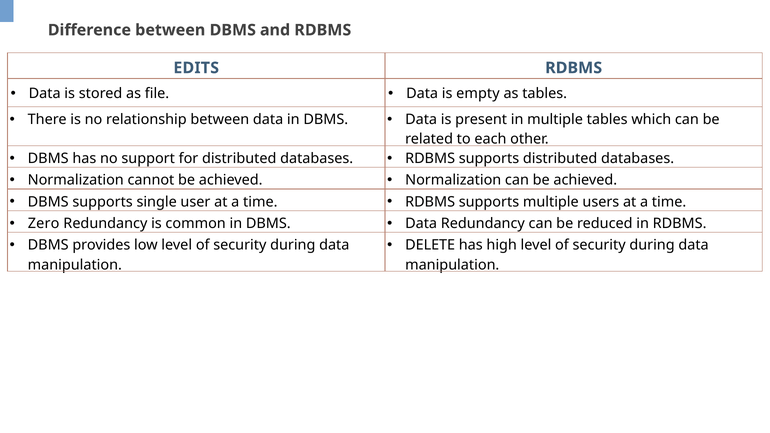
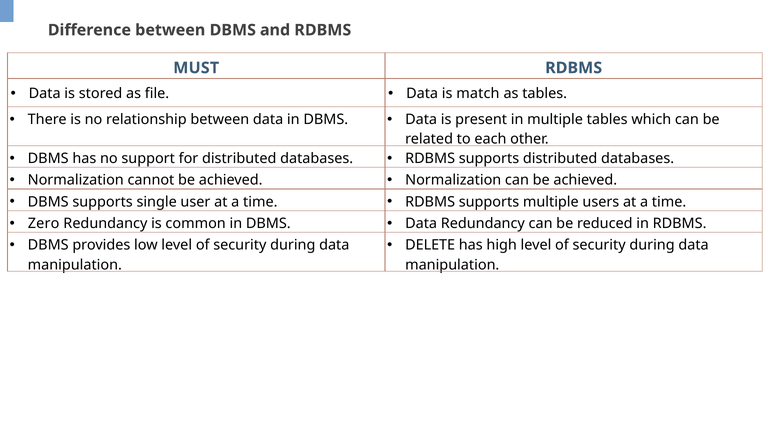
EDITS: EDITS -> MUST (196, 68)
empty: empty -> match (478, 93)
